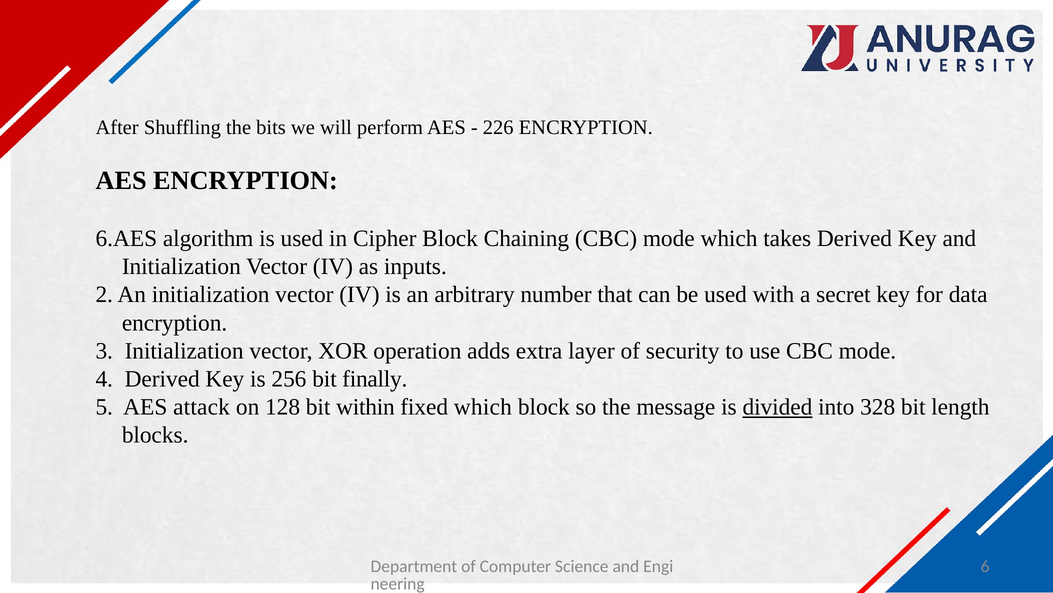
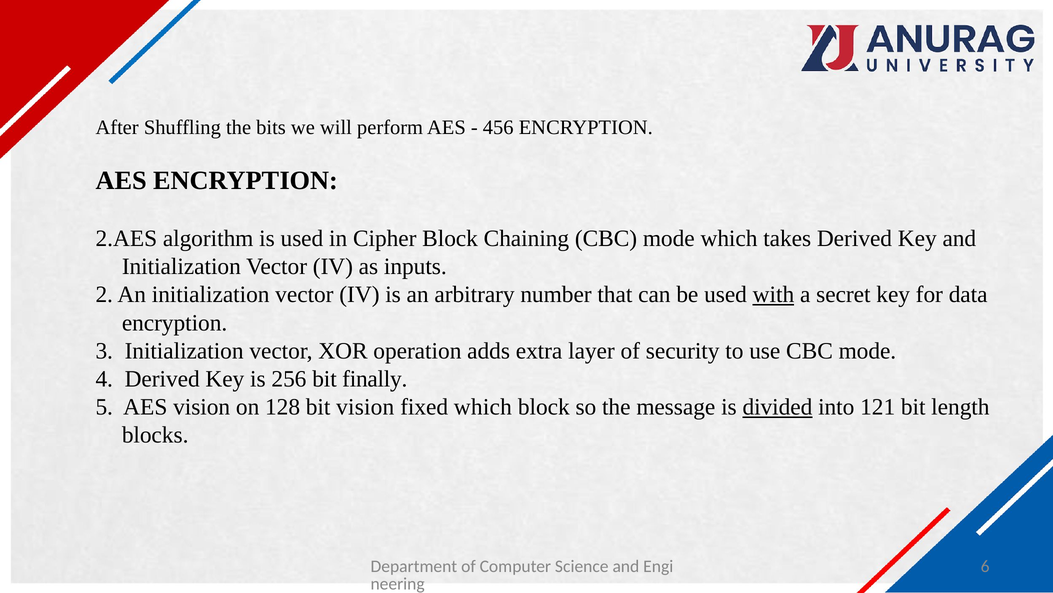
226: 226 -> 456 (498, 127)
6.AES: 6.AES -> 2.AES (126, 238)
with underline: none -> present (773, 294)
AES attack: attack -> vision (202, 407)
bit within: within -> vision (365, 407)
328: 328 -> 121 (878, 407)
